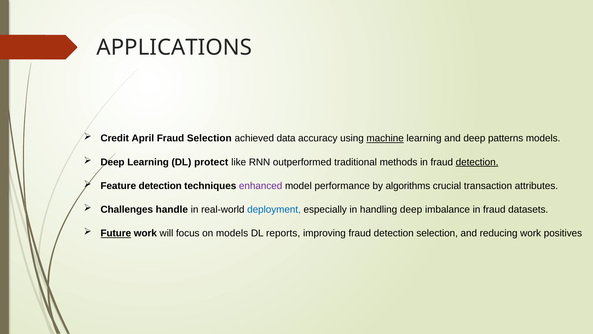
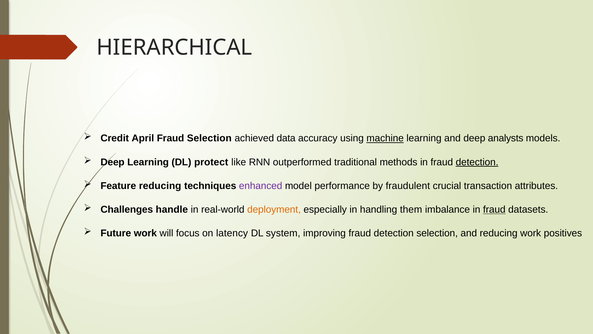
APPLICATIONS: APPLICATIONS -> HIERARCHICAL (174, 47)
patterns: patterns -> analysts (506, 138)
Feature detection: detection -> reducing (160, 186)
algorithms: algorithms -> fraudulent (408, 186)
deployment colour: blue -> orange (274, 209)
handling deep: deep -> them (411, 209)
fraud underline: none -> present (494, 209)
Future underline: present -> none (116, 233)
on models: models -> latency (232, 233)
reports: reports -> system (283, 233)
